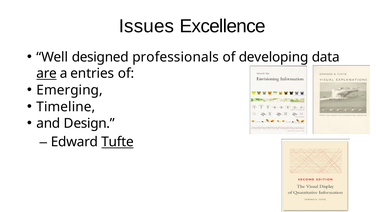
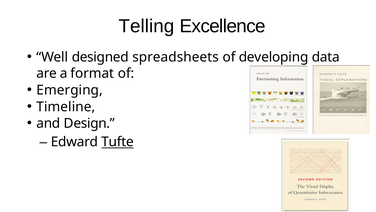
Issues: Issues -> Telling (147, 26)
professionals: professionals -> spreadsheets (176, 57)
are underline: present -> none (47, 73)
entries: entries -> format (92, 73)
